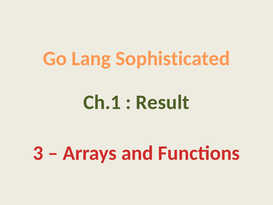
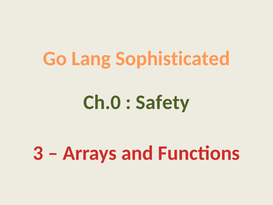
Ch.1: Ch.1 -> Ch.0 (102, 102)
Result: Result -> Safety (163, 102)
